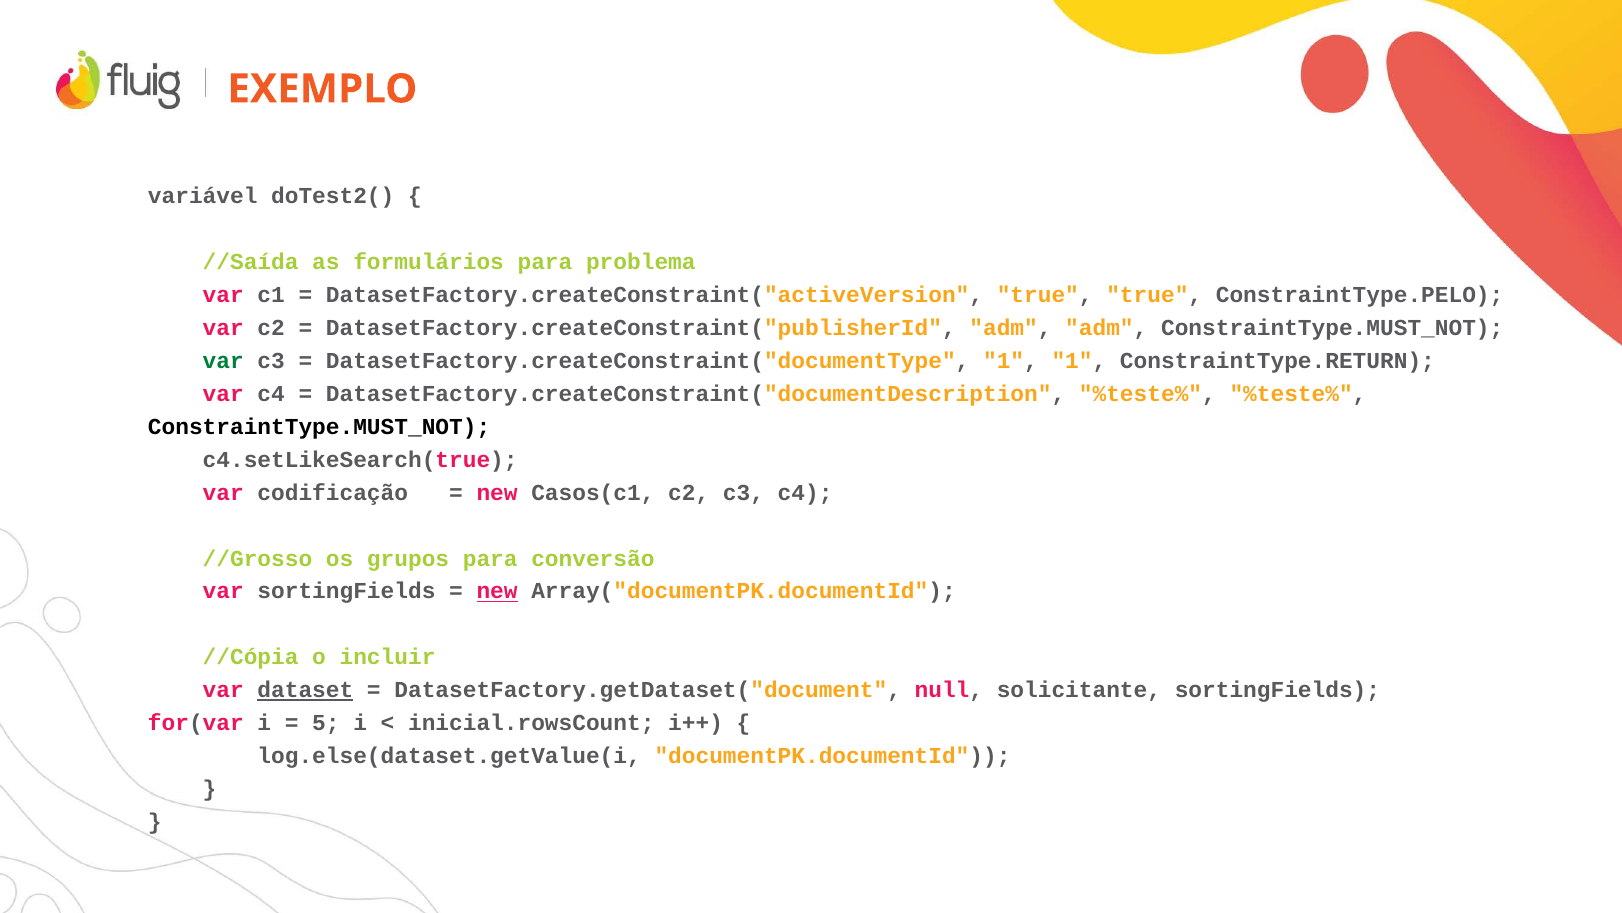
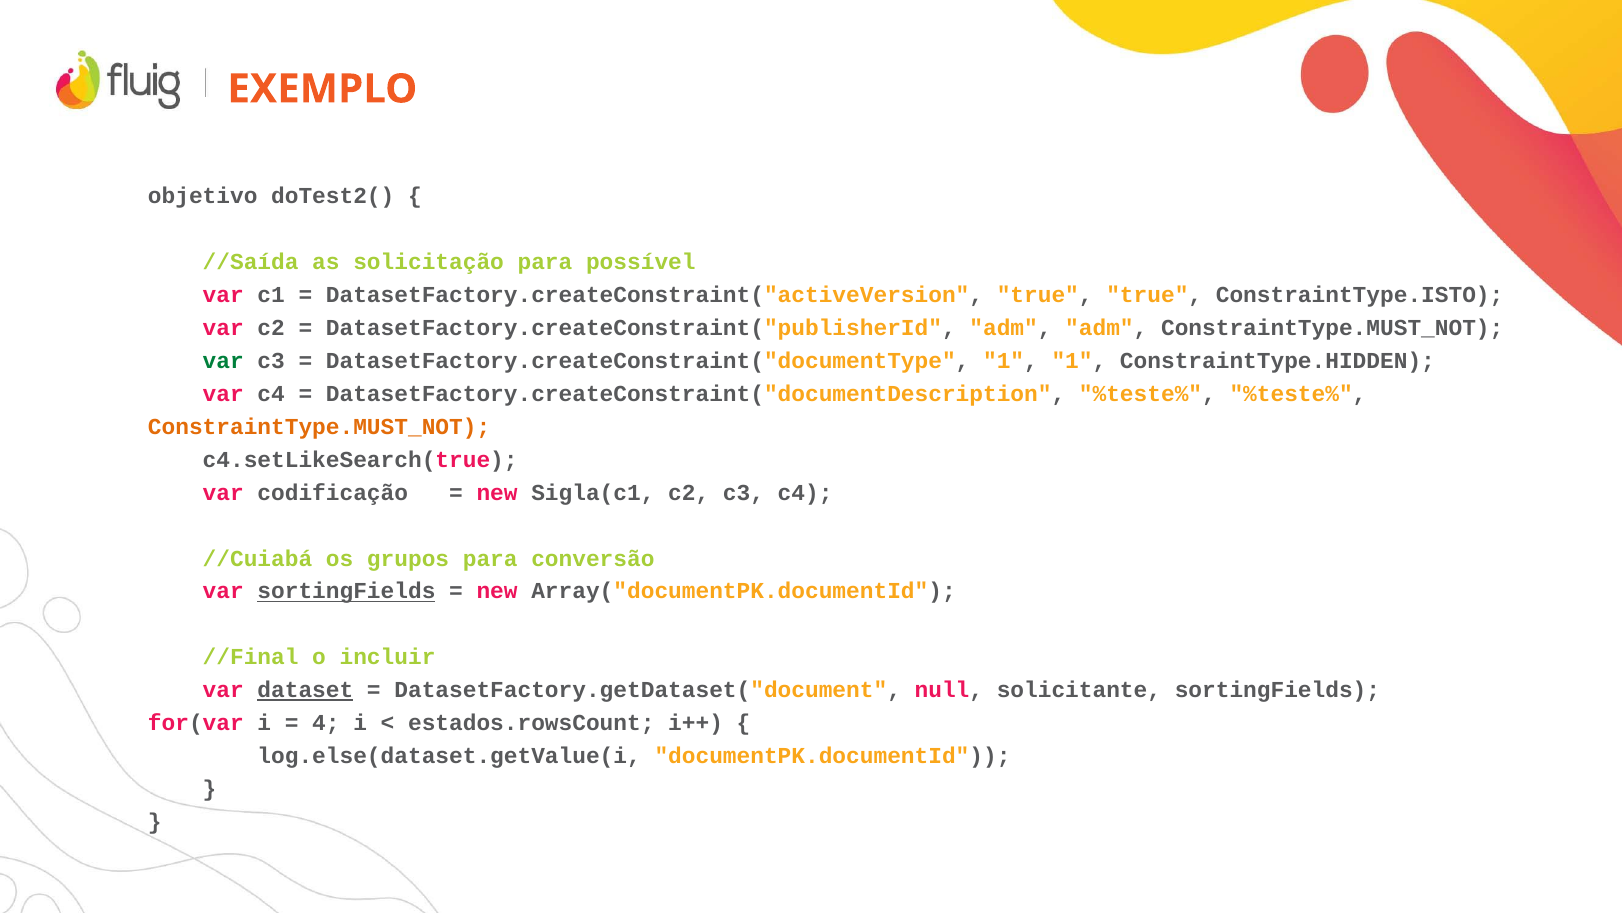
variável: variável -> objetivo (203, 196)
formulários: formulários -> solicitação (429, 262)
problema: problema -> possível (641, 262)
ConstraintType.PELO: ConstraintType.PELO -> ConstraintType.ISTO (1360, 295)
ConstraintType.RETURN: ConstraintType.RETURN -> ConstraintType.HIDDEN (1277, 361)
ConstraintType.MUST_NOT colour: black -> orange (319, 427)
Casos(c1: Casos(c1 -> Sigla(c1 (593, 492)
//Grosso: //Grosso -> //Cuiabá (257, 558)
sortingFields underline: none -> present (346, 591)
new underline: present -> none (497, 591)
//Cópia: //Cópia -> //Final (251, 657)
5: 5 -> 4 (326, 723)
inicial.rowsCount: inicial.rowsCount -> estados.rowsCount (531, 723)
